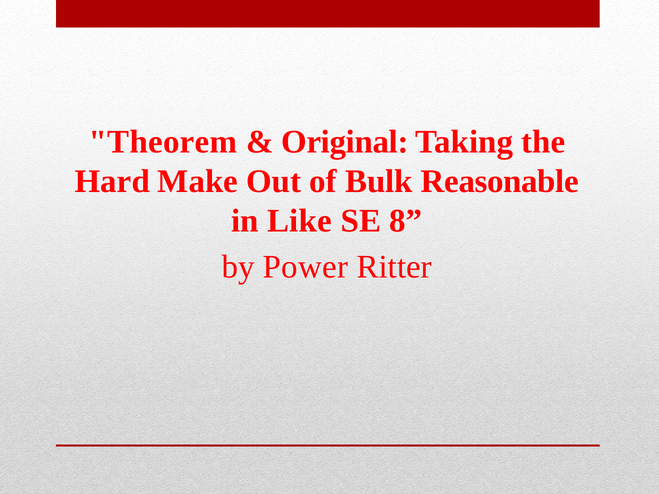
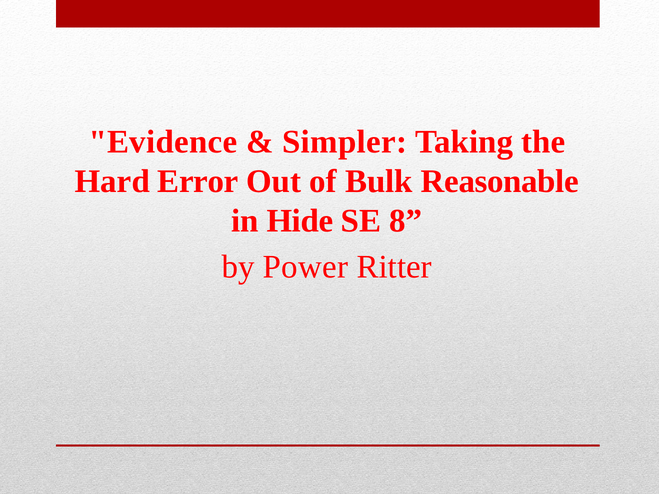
Theorem: Theorem -> Evidence (163, 142)
Original: Original -> Simpler (345, 142)
Make: Make -> Error (198, 181)
Like: Like -> Hide (300, 221)
